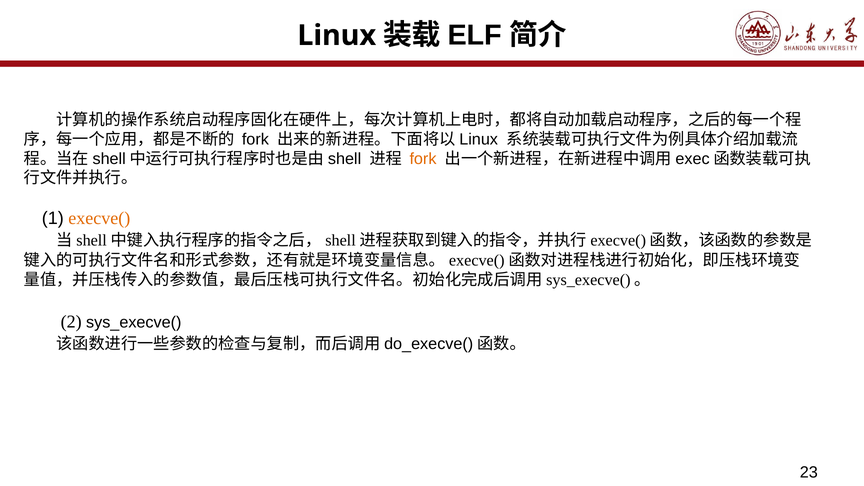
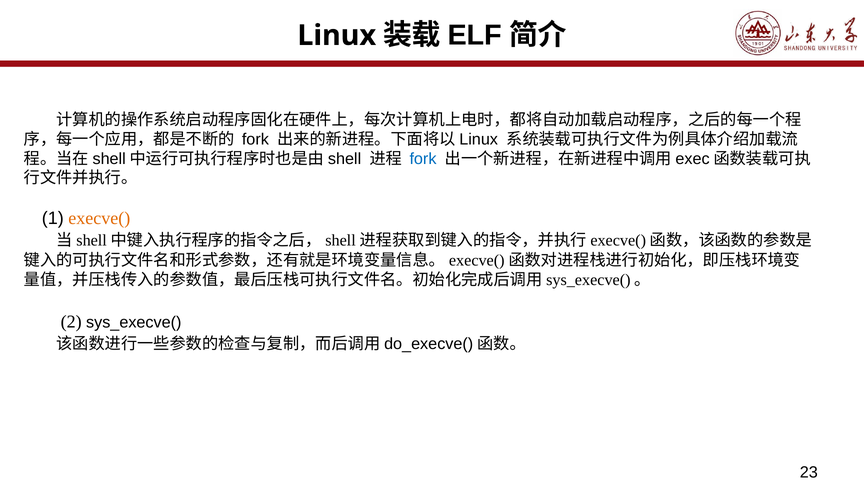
fork colour: orange -> blue (423, 159)
